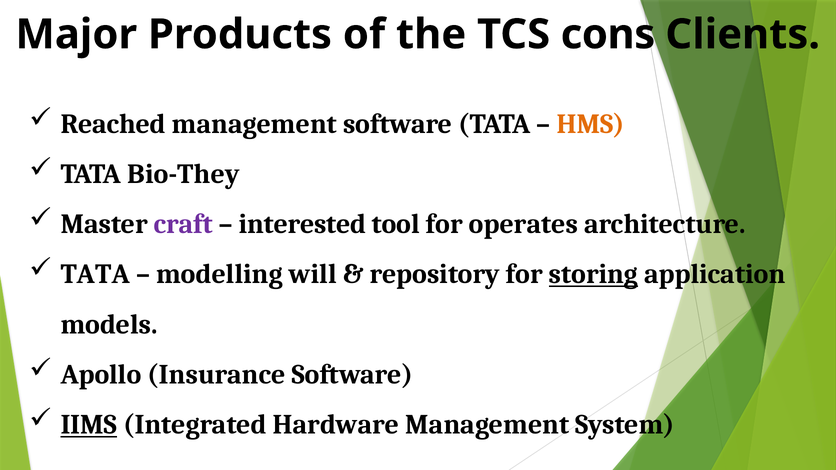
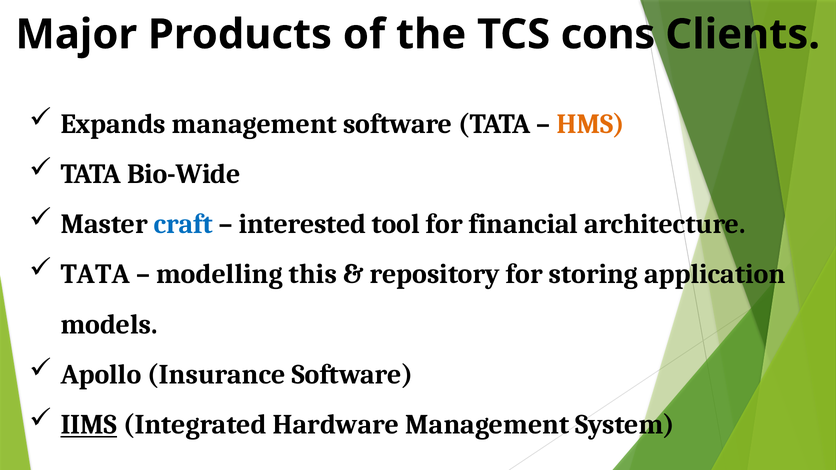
Reached: Reached -> Expands (113, 124)
Bio-They: Bio-They -> Bio-Wide (184, 174)
craft colour: purple -> blue (183, 224)
operates: operates -> financial (523, 224)
will: will -> this (313, 274)
storing underline: present -> none (593, 274)
